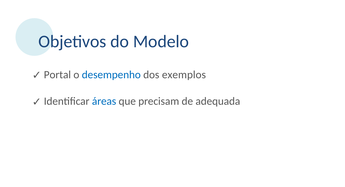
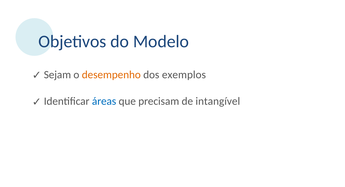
Portal: Portal -> Sejam (57, 75)
desempenho colour: blue -> orange (111, 75)
adequada: adequada -> intangível (218, 101)
